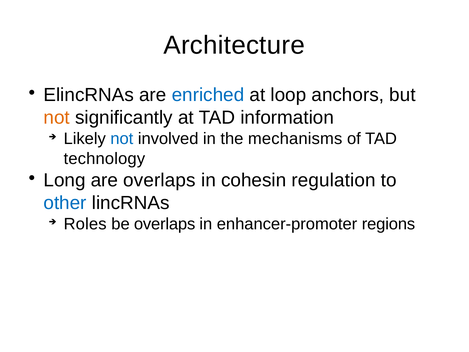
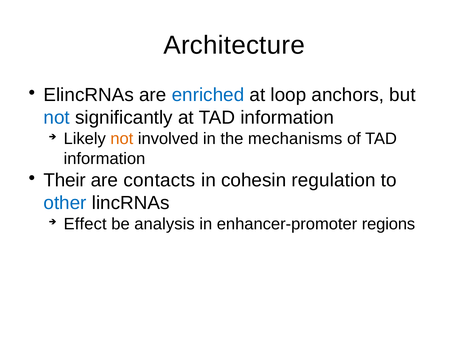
not colour: orange -> blue (57, 118)
not colour: blue -> orange (122, 139)
technology: technology -> information (104, 159)
Long: Long -> Their (65, 180)
are overlaps: overlaps -> contacts (160, 180)
Roles: Roles -> Effect (85, 224)
be overlaps: overlaps -> analysis (164, 224)
